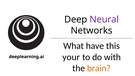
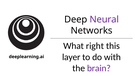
have: have -> right (95, 46)
your: your -> layer (71, 57)
brain colour: orange -> purple (99, 68)
